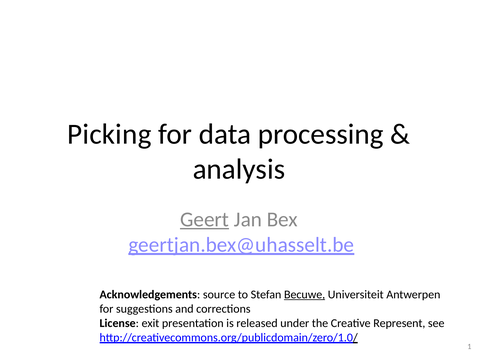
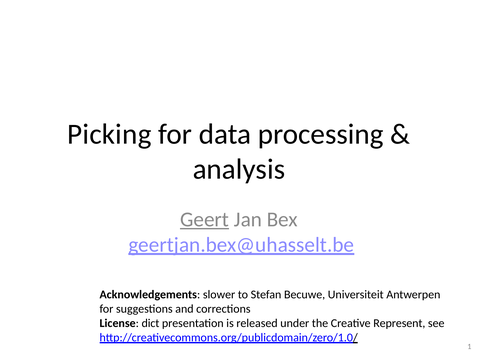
source: source -> slower (219, 295)
Becuwe underline: present -> none (305, 295)
exit: exit -> dict (150, 324)
